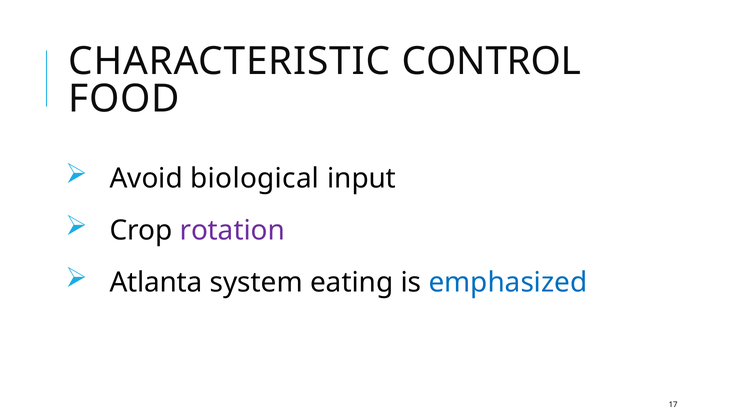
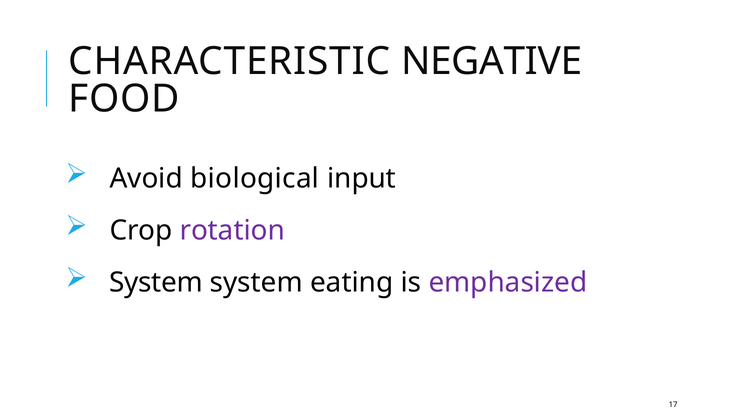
CONTROL: CONTROL -> NEGATIVE (492, 61)
Atlanta: Atlanta -> System (156, 282)
emphasized colour: blue -> purple (508, 282)
